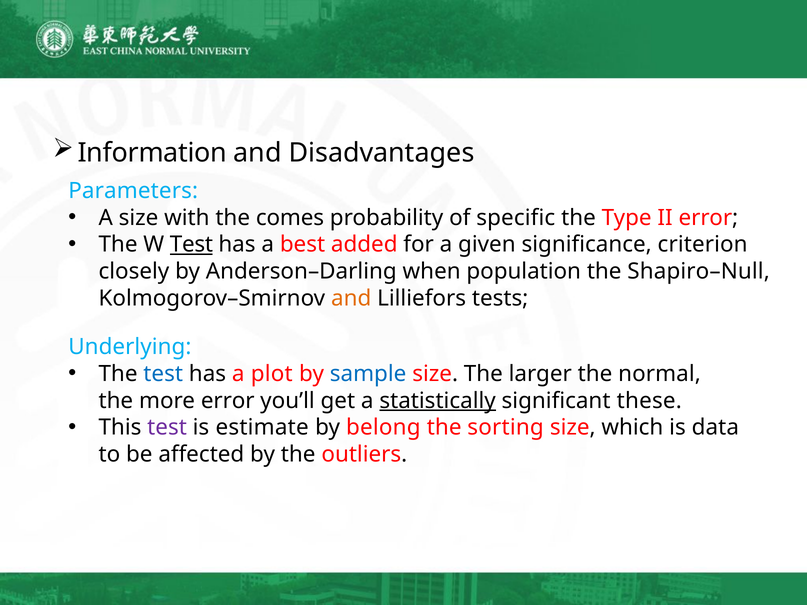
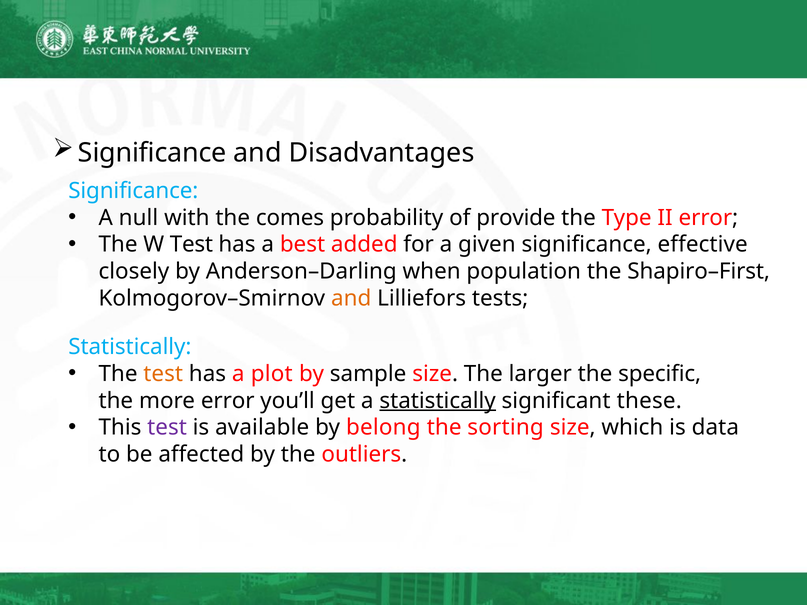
Information: Information -> Significance (152, 153)
Parameters: Parameters -> Significance (133, 191)
A size: size -> null (138, 218)
specific: specific -> provide (516, 218)
Test underline: present -> none (191, 245)
criterion: criterion -> effective (703, 245)
Shapiro–Null: Shapiro–Null -> Shapiro–First (699, 272)
Underlying: Underlying -> Statistically (130, 347)
test colour: blue -> orange (163, 374)
sample colour: blue -> black (368, 374)
normal: normal -> specific (660, 374)
estimate: estimate -> available (262, 428)
